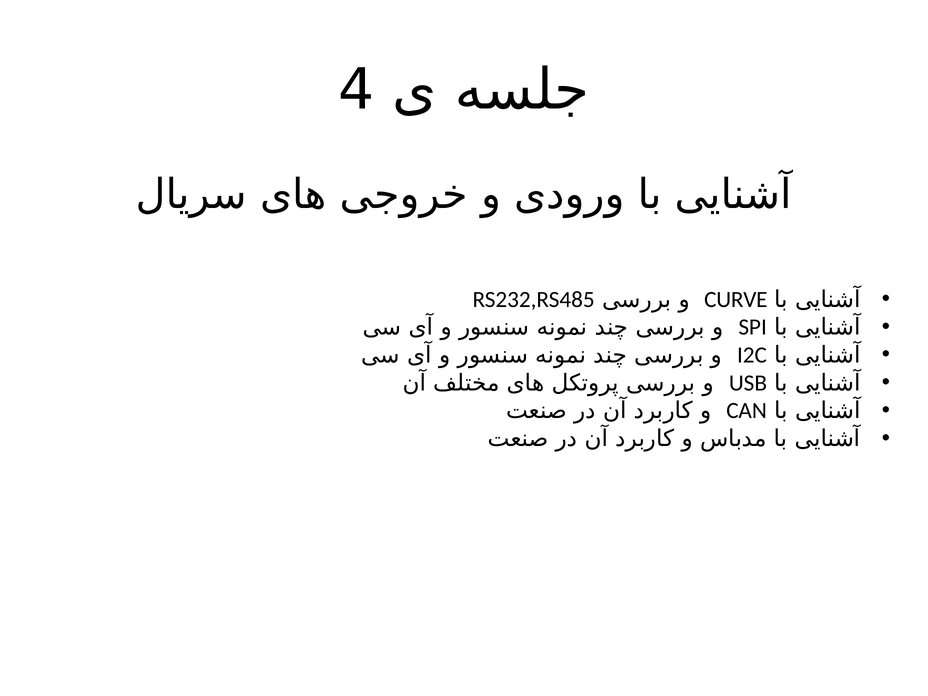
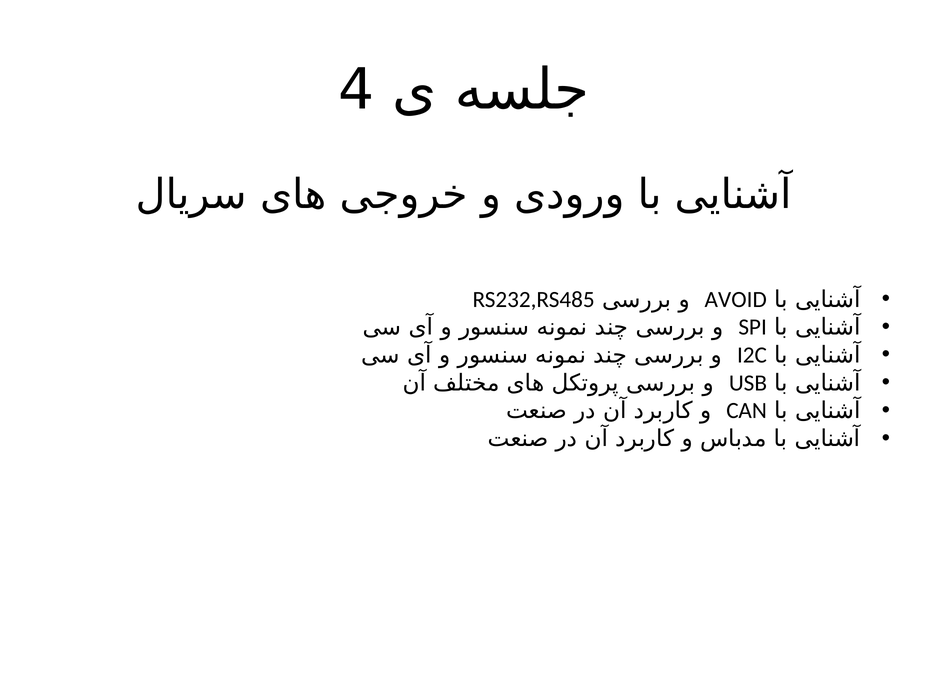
CURVE: CURVE -> AVOID (736, 299)
